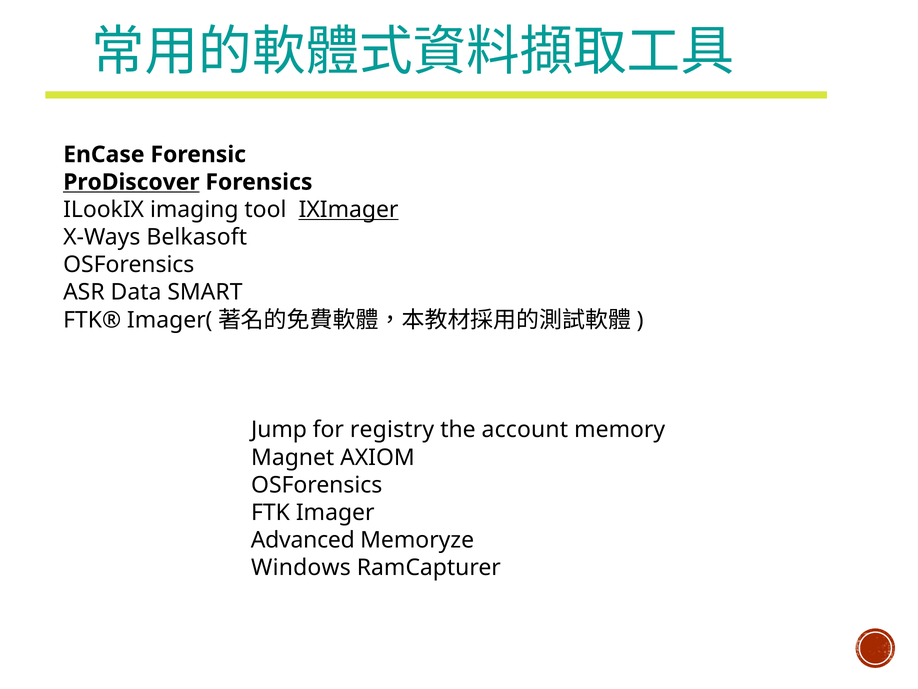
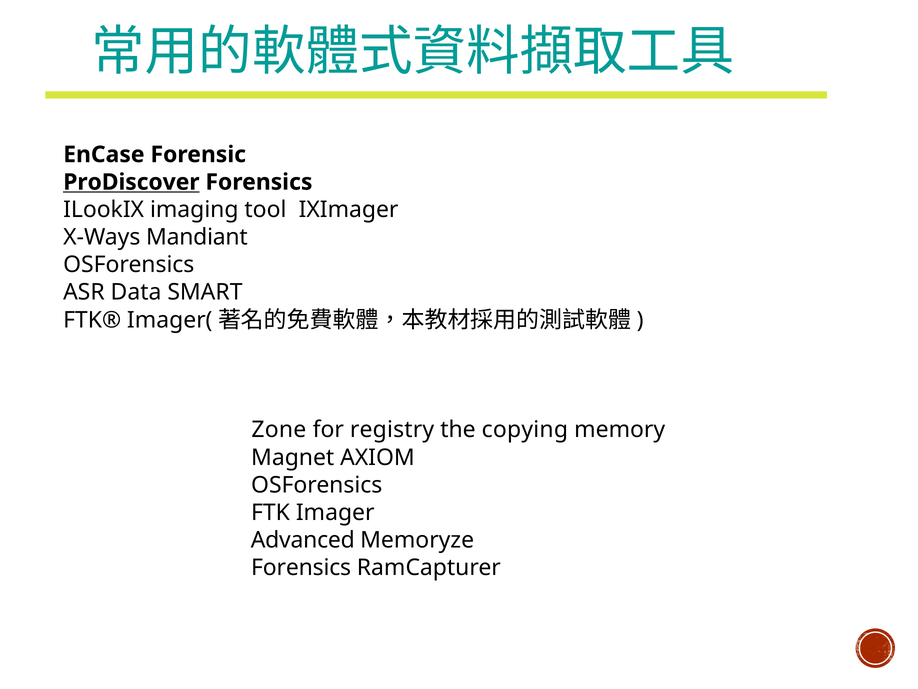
IXImager underline: present -> none (349, 210)
Belkasoft: Belkasoft -> Mandiant (197, 237)
Jump: Jump -> Zone (279, 430)
account: account -> copying (525, 430)
Windows: Windows -> Forensics (301, 567)
